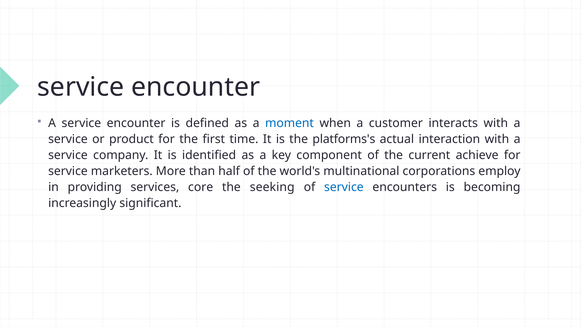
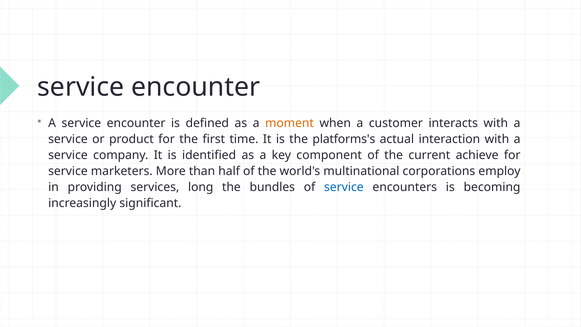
moment colour: blue -> orange (289, 123)
core: core -> long (201, 187)
seeking: seeking -> bundles (272, 187)
